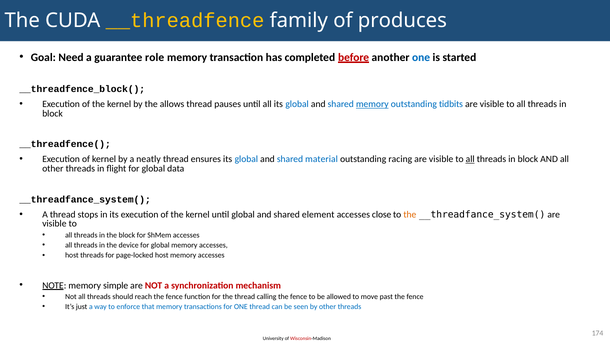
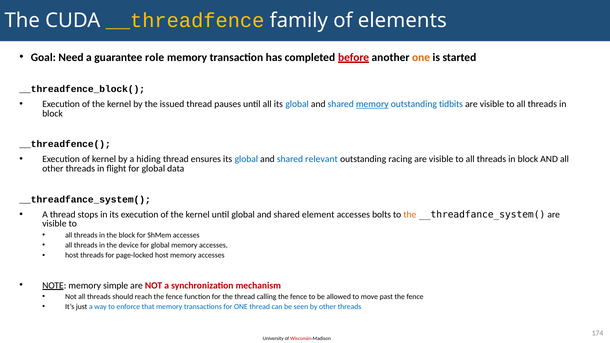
produces: produces -> elements (402, 20)
one colour: blue -> orange (421, 57)
allows: allows -> issued (172, 104)
neatly: neatly -> hiding (149, 159)
material: material -> relevant (322, 159)
all underline: present -> none (470, 159)
close: close -> bolts (382, 215)
